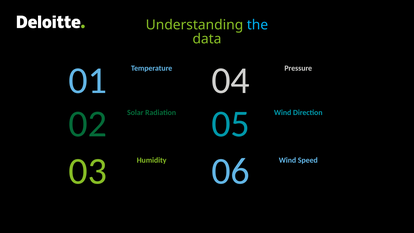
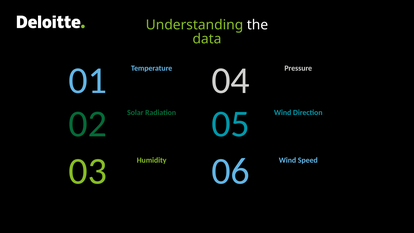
the colour: light blue -> white (257, 25)
